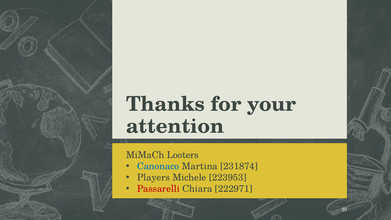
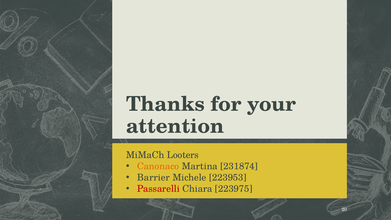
Canonaco colour: blue -> orange (158, 166)
Players: Players -> Barrier (153, 177)
222971: 222971 -> 223975 (234, 189)
